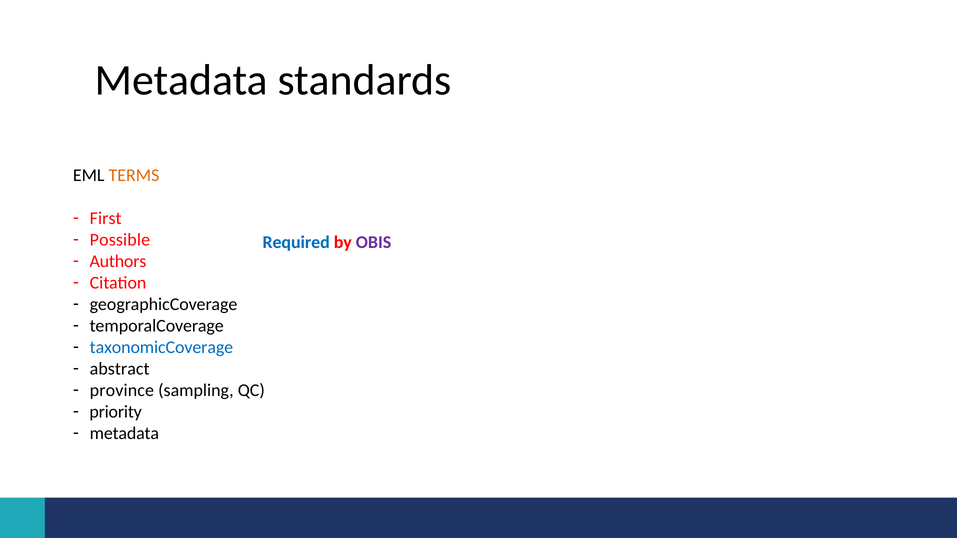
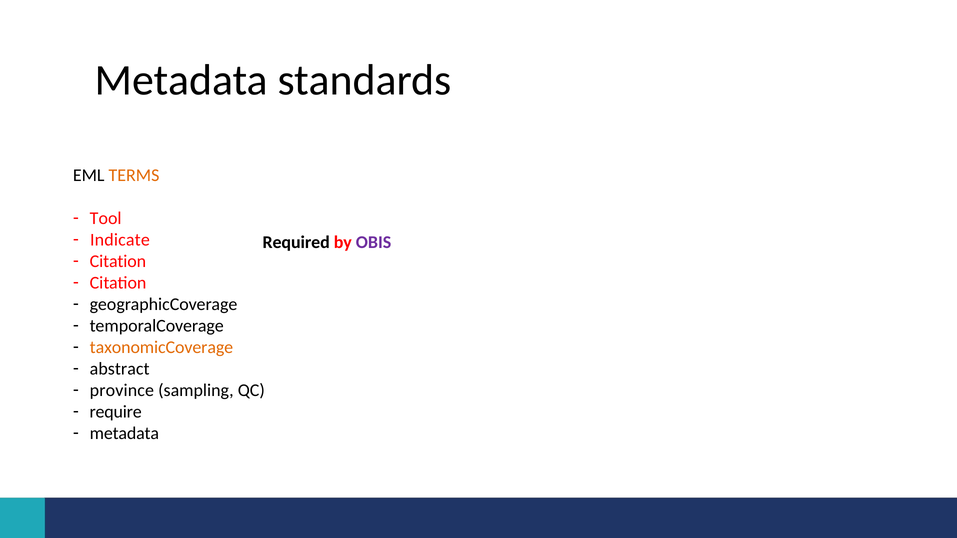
First: First -> Tool (106, 218)
Possible: Possible -> Indicate (120, 240)
Required colour: blue -> black (296, 242)
Authors: Authors -> Citation (118, 261)
taxonomicCoverage colour: blue -> orange (161, 348)
priority: priority -> require (116, 412)
